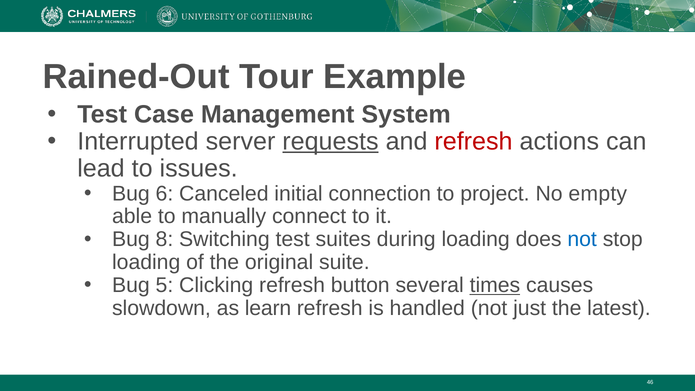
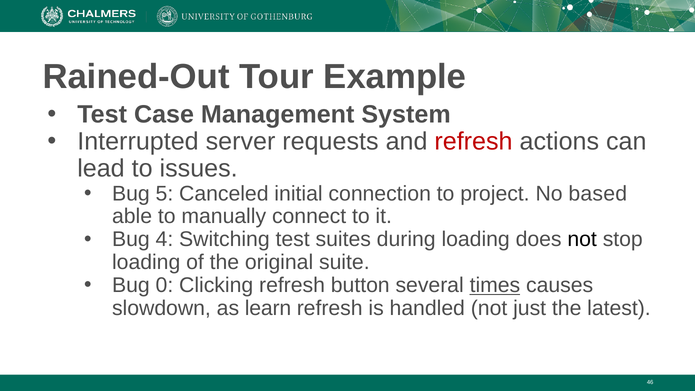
requests underline: present -> none (330, 141)
6: 6 -> 5 (164, 194)
empty: empty -> based (598, 194)
8: 8 -> 4 (164, 239)
not colour: blue -> black (582, 239)
5: 5 -> 0 (164, 285)
